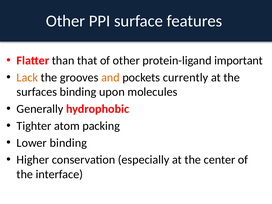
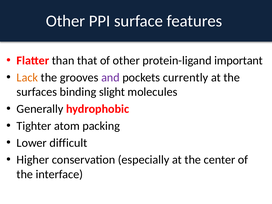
and colour: orange -> purple (110, 77)
upon: upon -> slight (112, 92)
Lower binding: binding -> difficult (68, 143)
